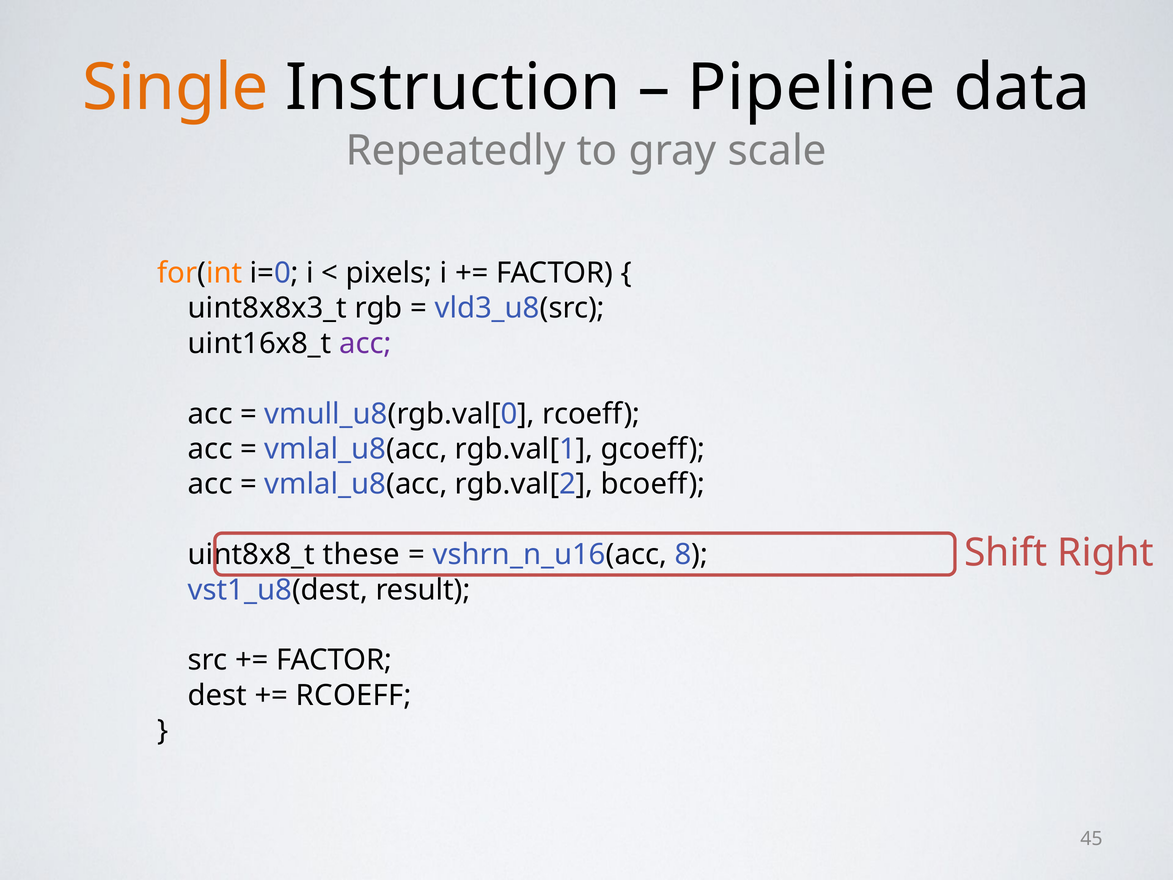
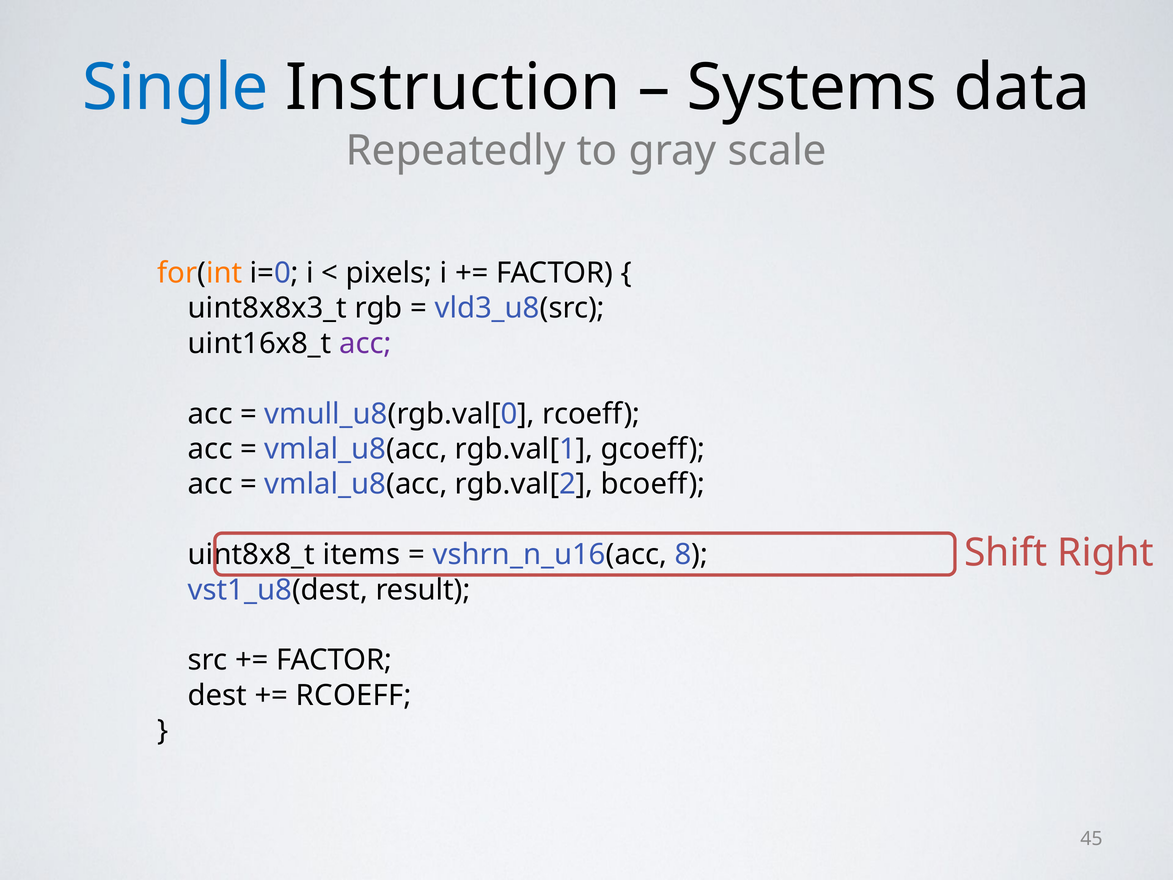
Single colour: orange -> blue (176, 88)
Pipeline: Pipeline -> Systems (812, 88)
these: these -> items (361, 555)
